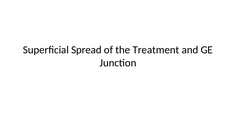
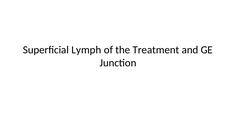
Spread: Spread -> Lymph (86, 50)
